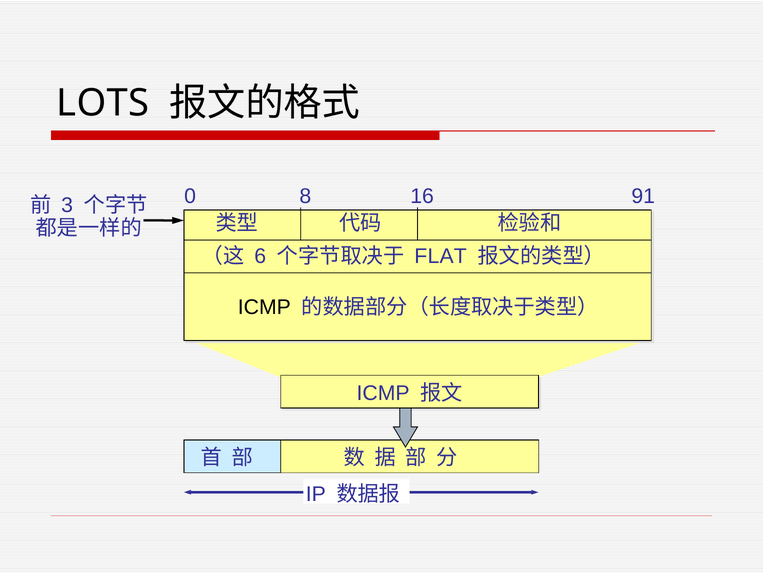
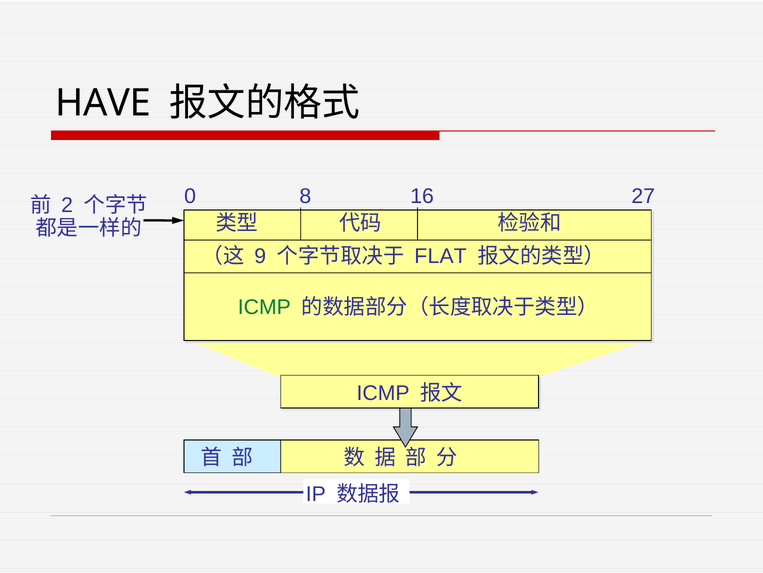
LOTS: LOTS -> HAVE (103, 103)
91: 91 -> 27 (643, 196)
3: 3 -> 2 (67, 205)
6: 6 -> 9 (260, 256)
ICMP colour: black -> green (264, 307)
